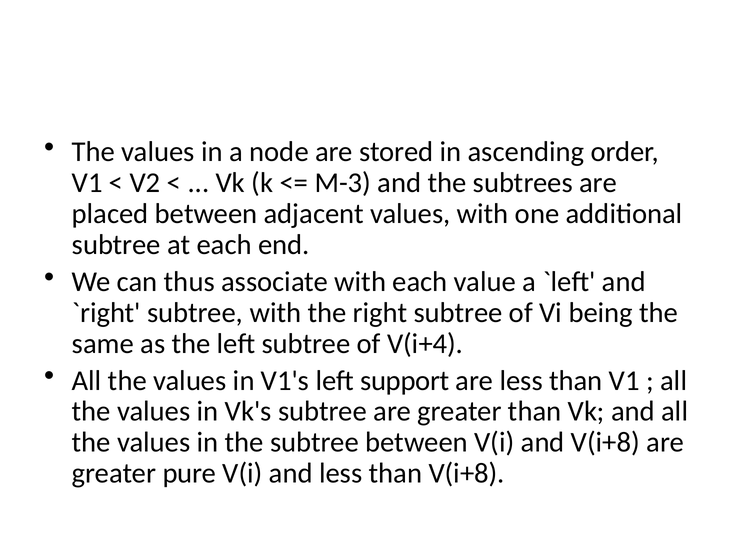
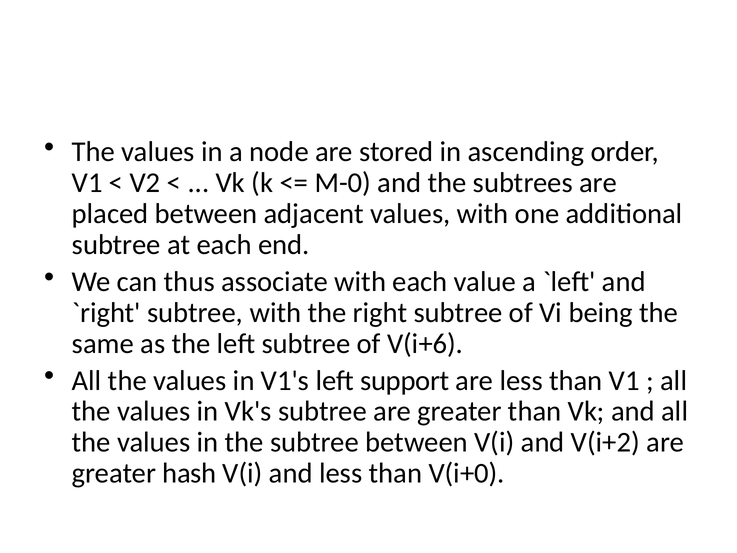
M-3: M-3 -> M-0 (343, 183)
V(i+4: V(i+4 -> V(i+6 (425, 344)
and V(i+8: V(i+8 -> V(i+2 (605, 442)
pure: pure -> hash (189, 473)
than V(i+8: V(i+8 -> V(i+0 (467, 473)
